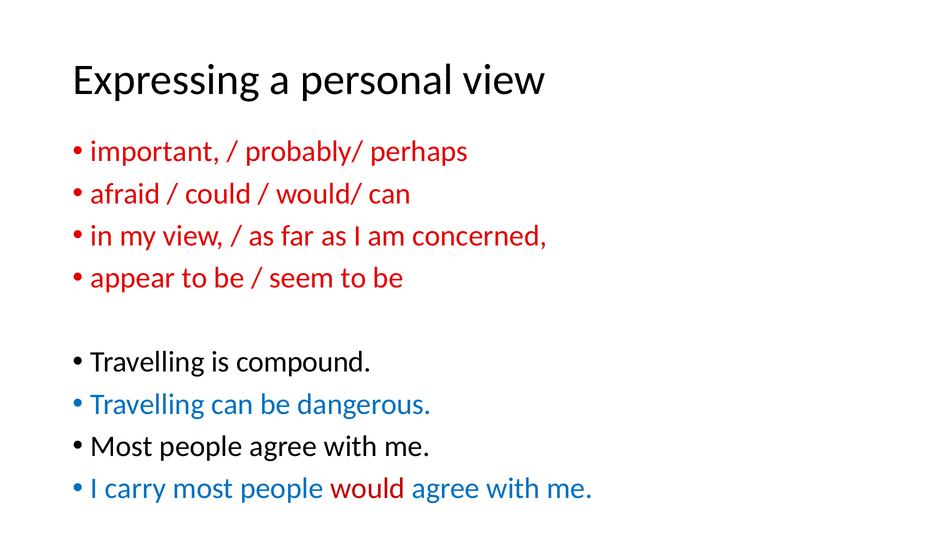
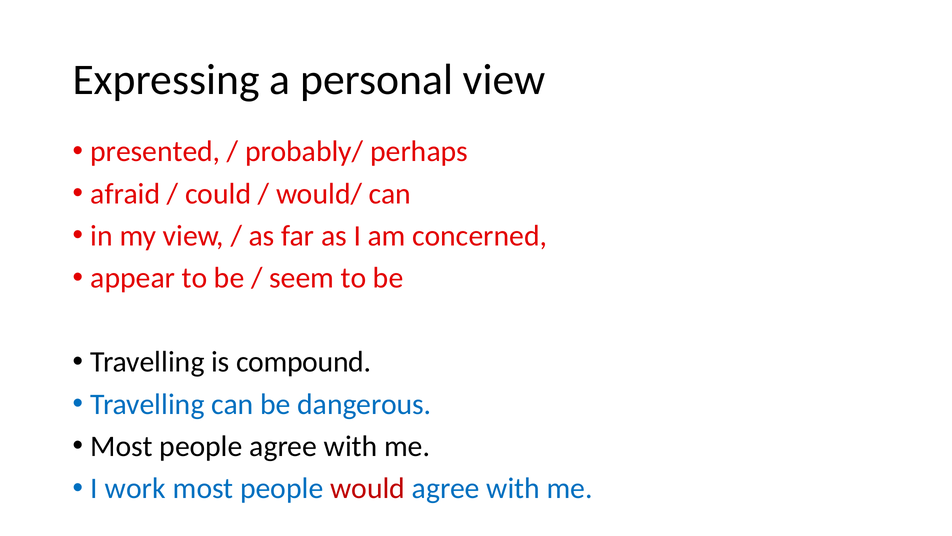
important: important -> presented (155, 151)
carry: carry -> work (135, 488)
